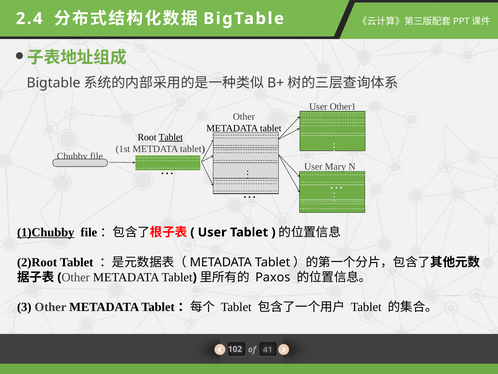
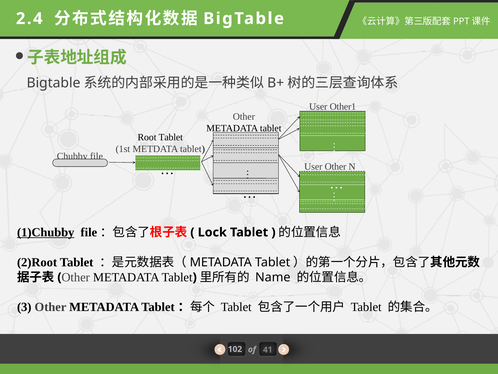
Tablet underline: present -> none (171, 137)
User Mary: Mary -> Other (336, 166)
User: User -> Lock (212, 232)
Paxos: Paxos -> Name (273, 277)
